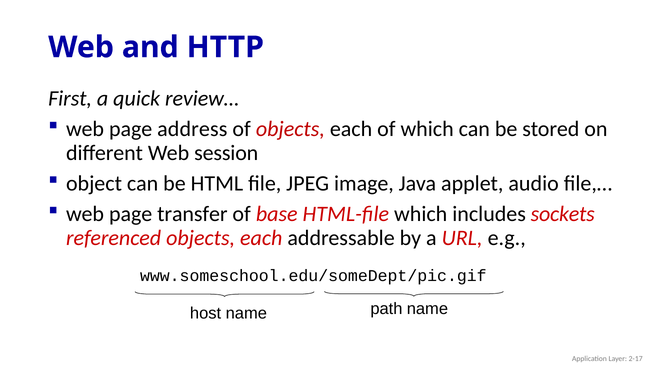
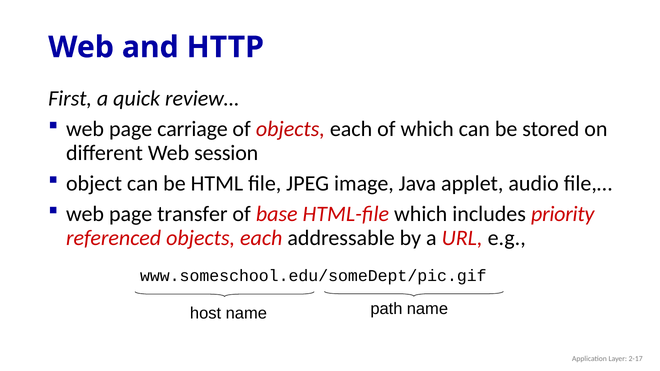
address: address -> carriage (192, 129)
sockets: sockets -> priority (563, 214)
